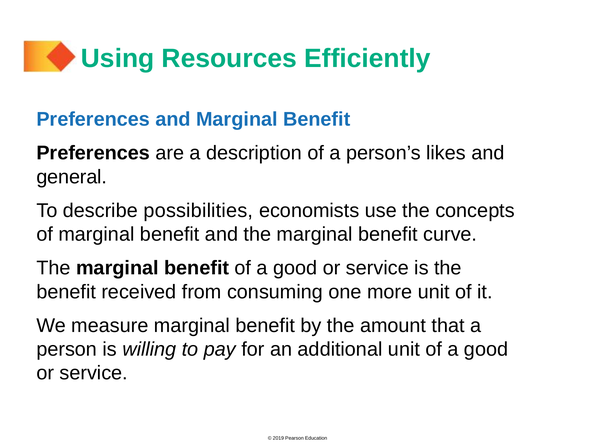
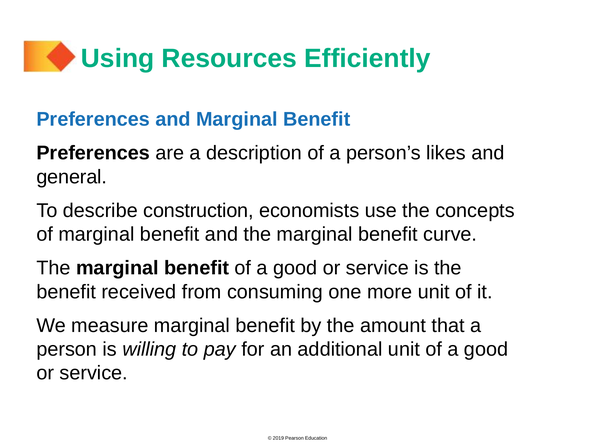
possibilities: possibilities -> construction (199, 211)
